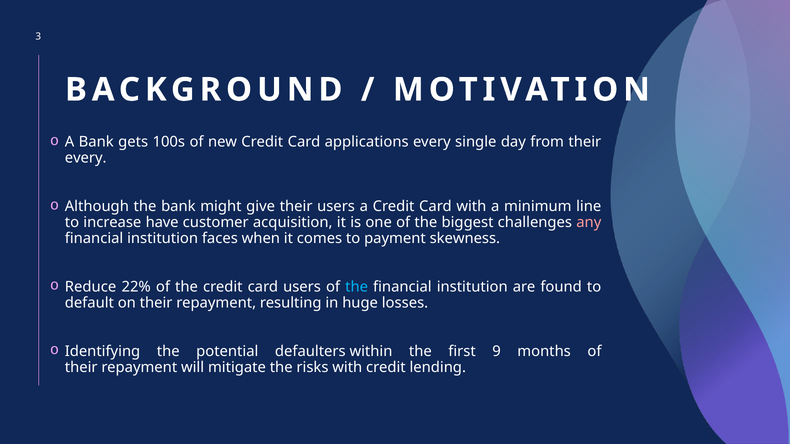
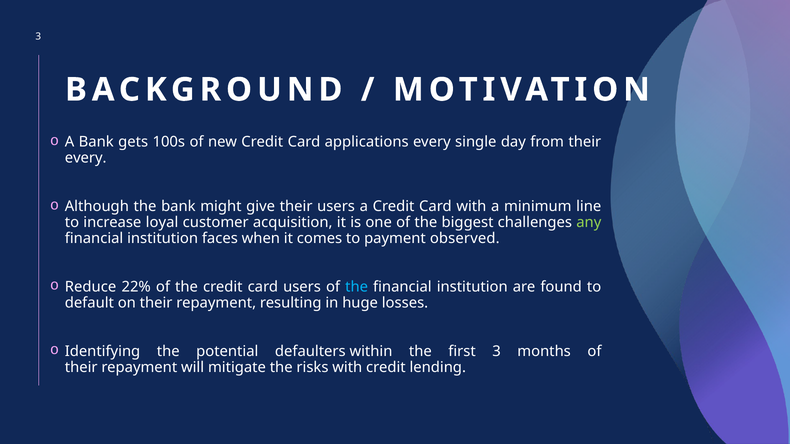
have: have -> loyal (162, 223)
any colour: pink -> light green (589, 223)
skewness: skewness -> observed (465, 239)
first 9: 9 -> 3 (497, 351)
